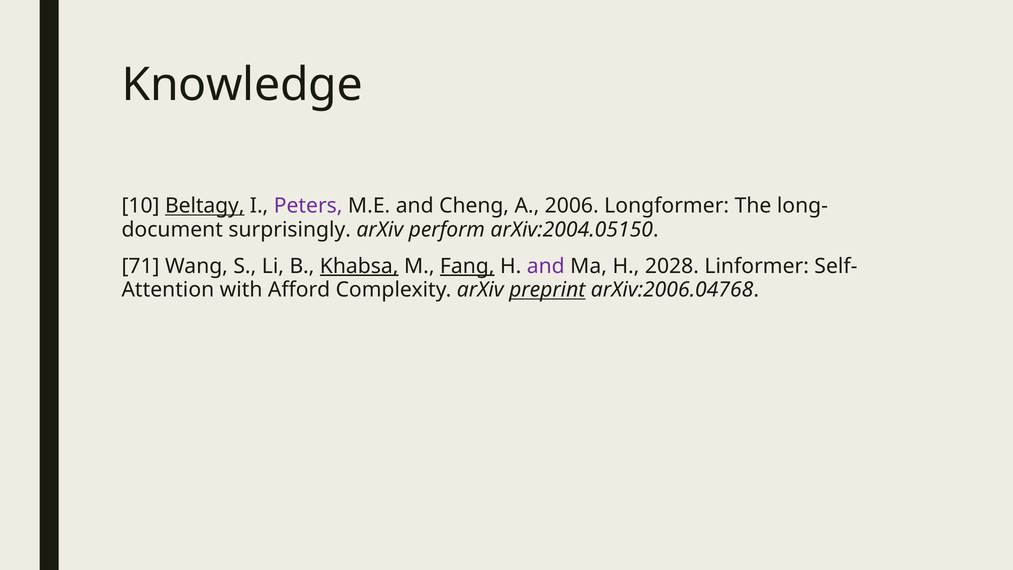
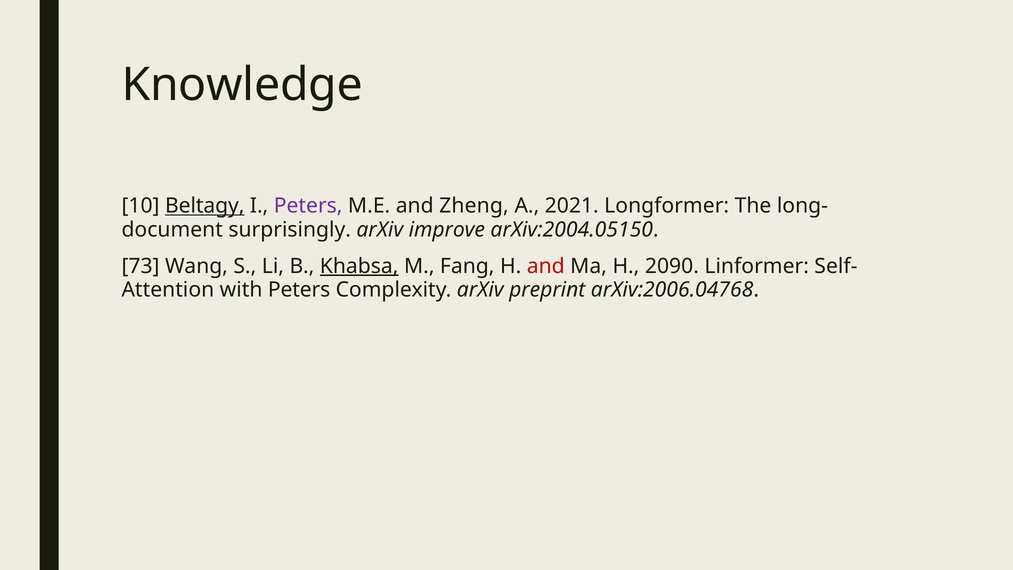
Cheng: Cheng -> Zheng (474, 206)
2006: 2006 -> 2021 (572, 206)
perform: perform -> improve (447, 230)
71: 71 -> 73 (141, 266)
Fang underline: present -> none (467, 266)
and colour: purple -> red (546, 266)
2028: 2028 -> 2090 (672, 266)
with Afford: Afford -> Peters (299, 290)
preprint underline: present -> none (547, 290)
